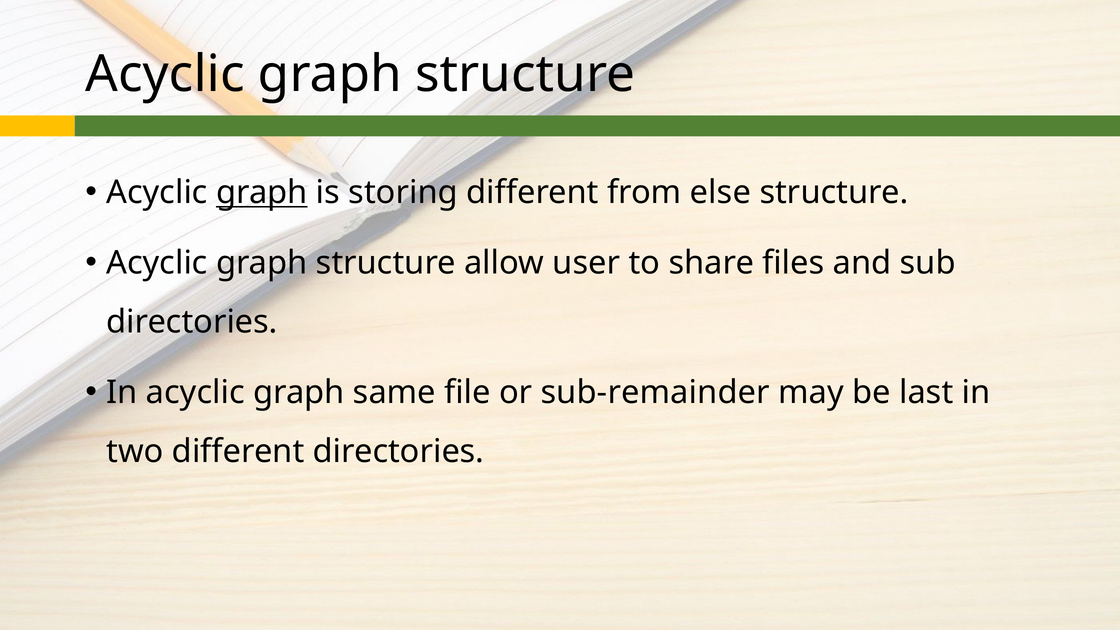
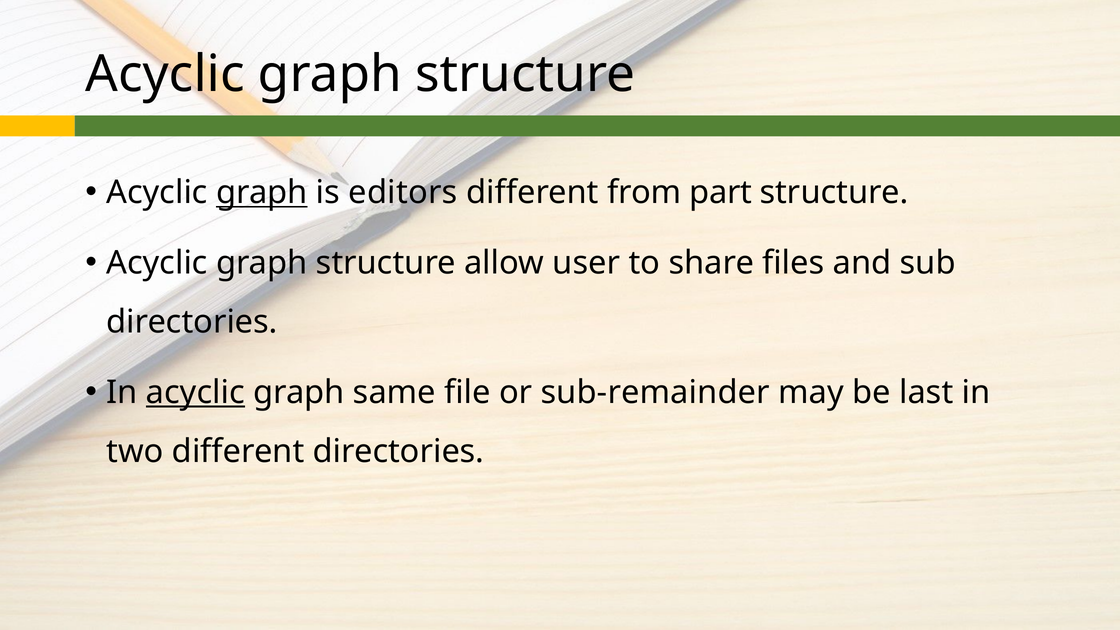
storing: storing -> editors (403, 193)
else: else -> part (721, 193)
acyclic underline: none -> present (195, 393)
